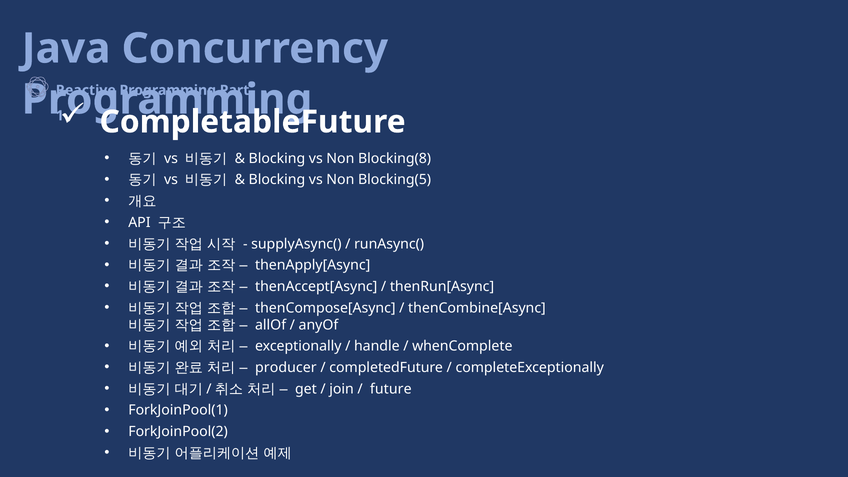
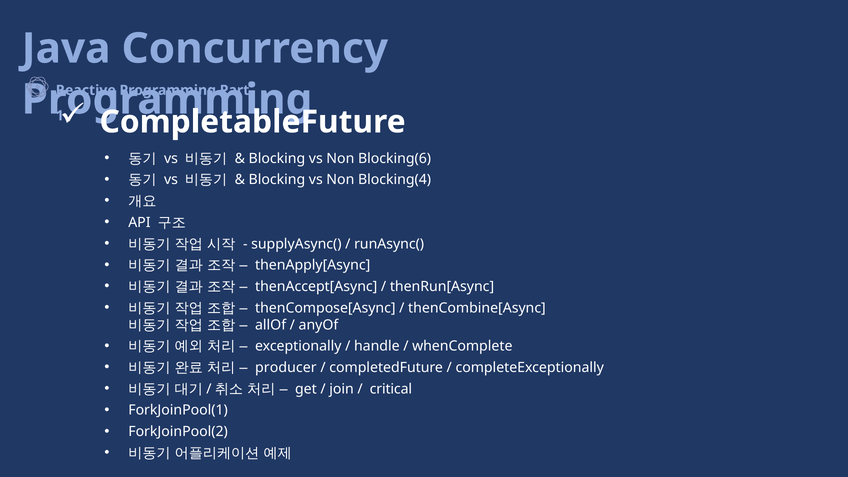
Blocking(8: Blocking(8 -> Blocking(6 (395, 158)
Blocking(5: Blocking(5 -> Blocking(4 (395, 180)
future: future -> critical (391, 389)
